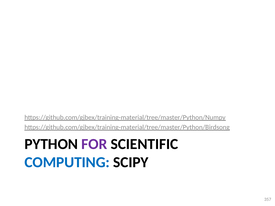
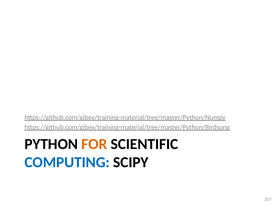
FOR colour: purple -> orange (94, 144)
